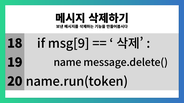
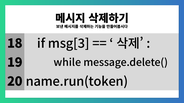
msg[9: msg[9 -> msg[3 (69, 44)
name: name -> while (67, 63)
